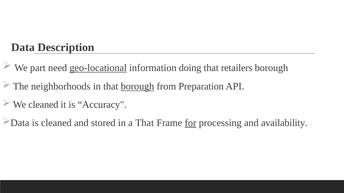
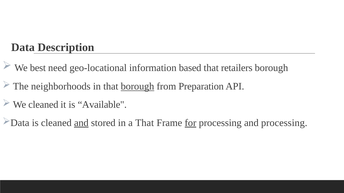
part: part -> best (38, 68)
geo-locational underline: present -> none (98, 68)
doing: doing -> based (190, 68)
Accuracy: Accuracy -> Available (102, 105)
and underline: none -> present (81, 123)
and availability: availability -> processing (284, 123)
